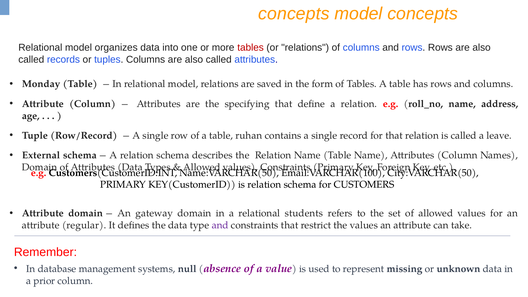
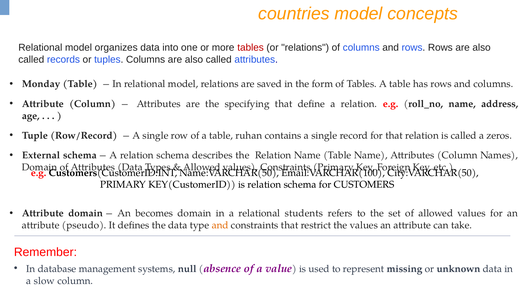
concepts: concepts -> countries (294, 14)
leave: leave -> zeros (499, 136)
gateway: gateway -> becomes (154, 213)
regular: regular -> pseudo (84, 225)
and colour: purple -> orange (220, 225)
prior: prior -> slow (44, 281)
